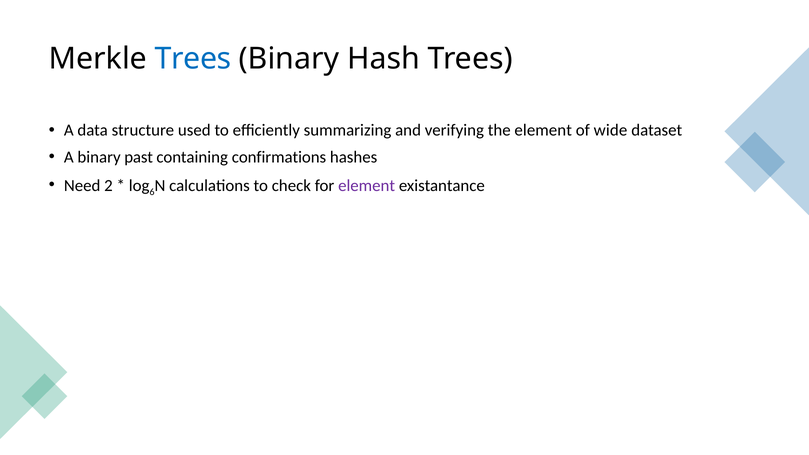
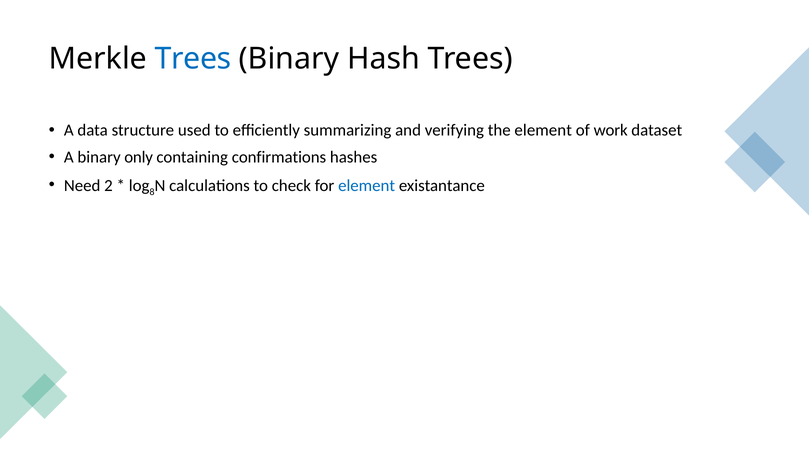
wide: wide -> work (611, 130)
past: past -> only (139, 157)
6: 6 -> 8 (152, 192)
element colour: purple -> blue (367, 186)
